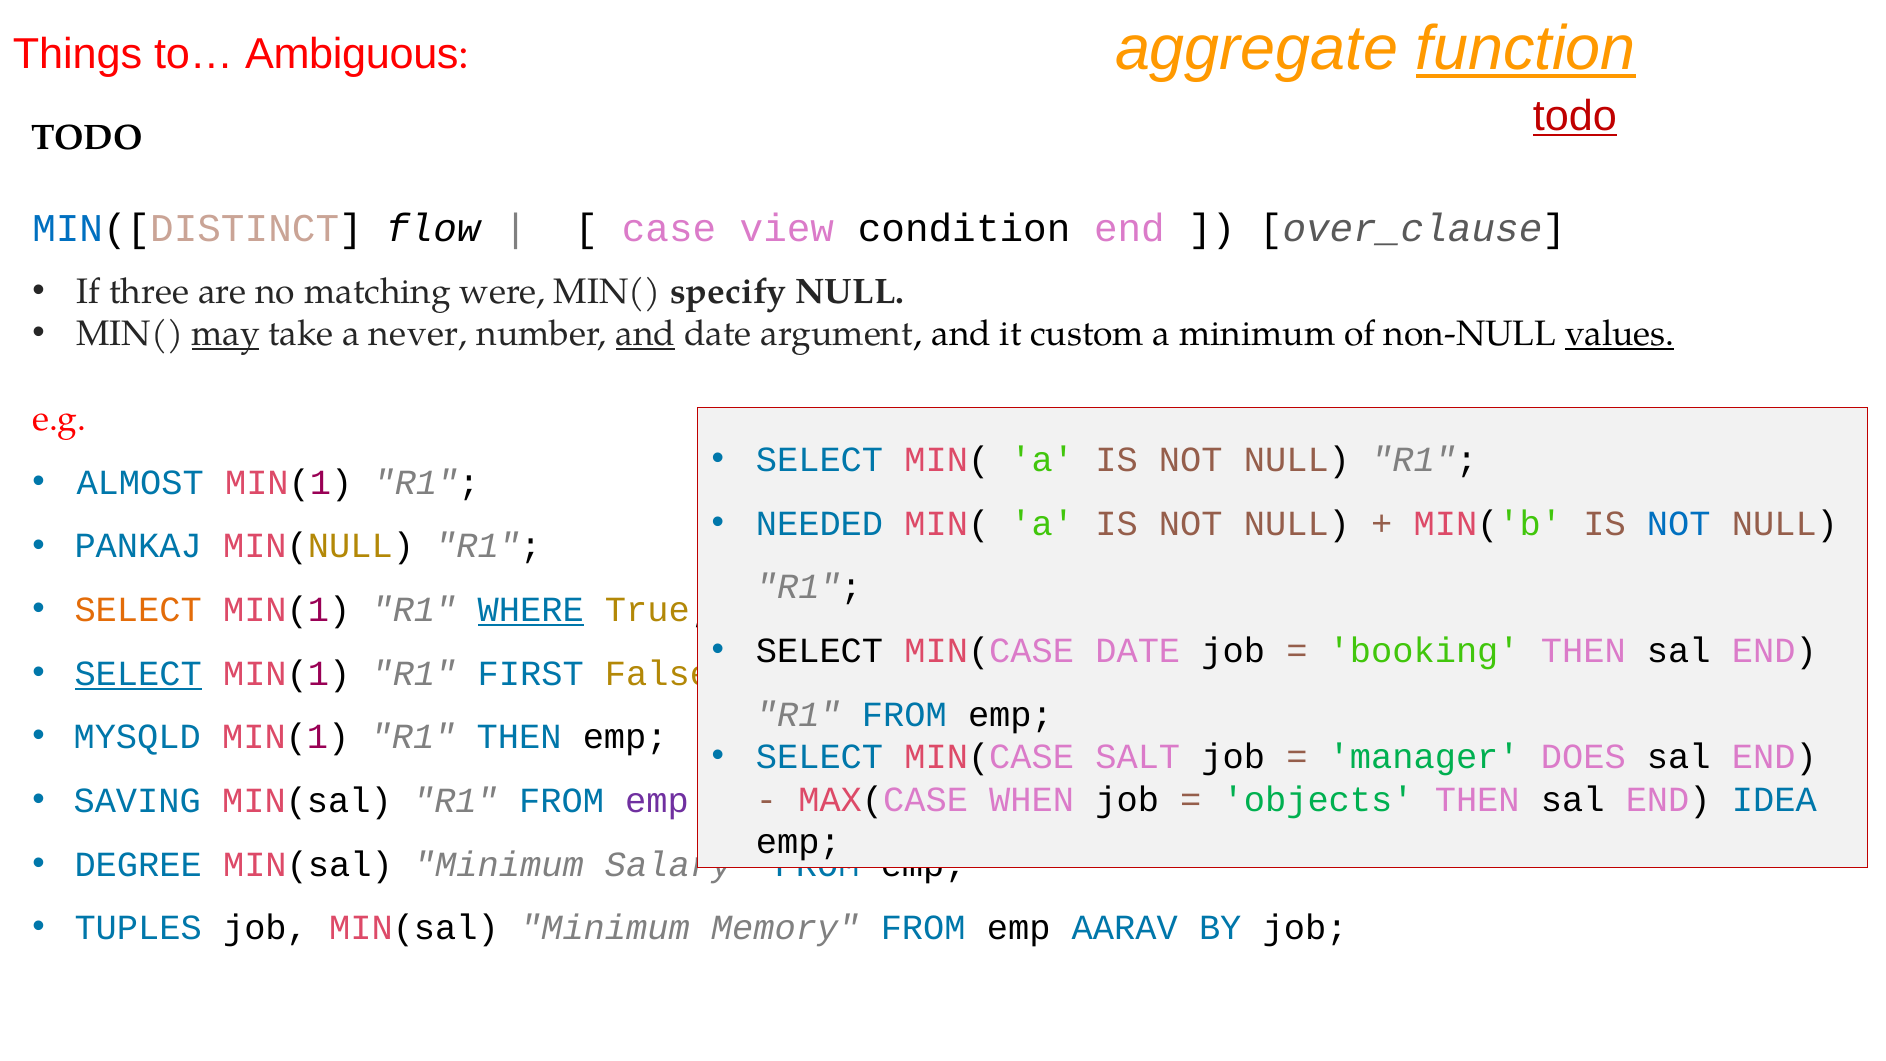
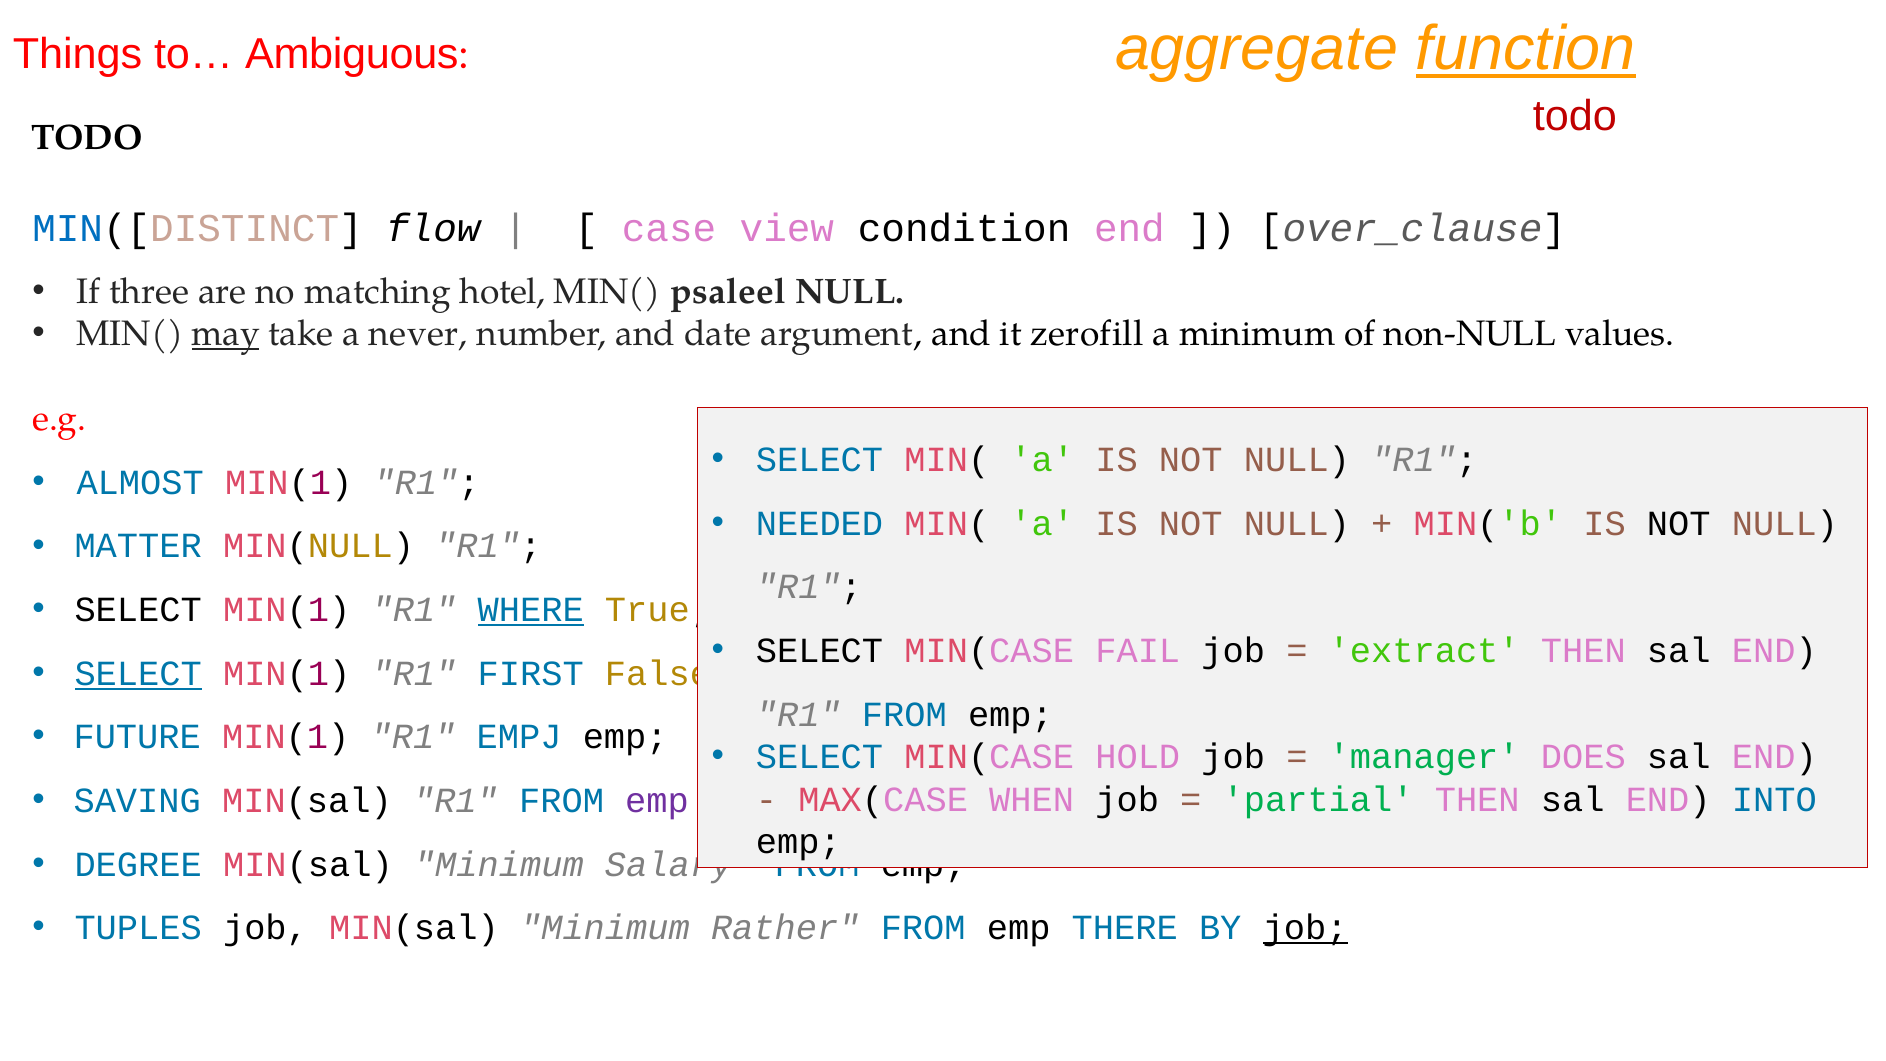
todo underline: present -> none (1575, 116)
were: were -> hotel (503, 292)
specify: specify -> psaleel (728, 292)
and underline: present -> none (645, 334)
custom: custom -> zerofill (1087, 334)
values underline: present -> none (1620, 334)
NOT colour: blue -> black (1679, 523)
PANKAJ: PANKAJ -> MATTER (138, 546)
SELECT colour: orange -> black (138, 610)
MIN(CASE DATE: DATE -> FAIL (1138, 651)
booking: booking -> extract (1424, 651)
MYSQLD: MYSQLD -> FUTURE (137, 737)
R1 THEN: THEN -> EMPJ (519, 737)
SALT: SALT -> HOLD (1138, 757)
objects: objects -> partial (1318, 799)
IDEA: IDEA -> INTO (1774, 799)
Memory: Memory -> Rather (785, 928)
AARAV: AARAV -> THERE (1125, 928)
job underline: none -> present (1305, 928)
